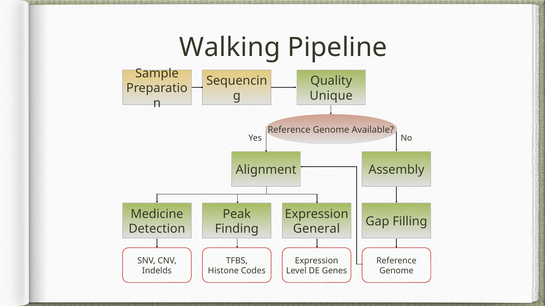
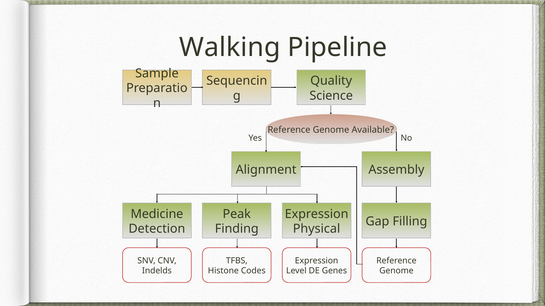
Unique: Unique -> Science (331, 96)
General: General -> Physical (317, 229)
